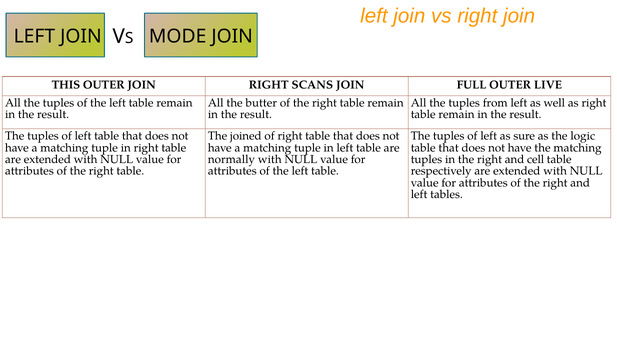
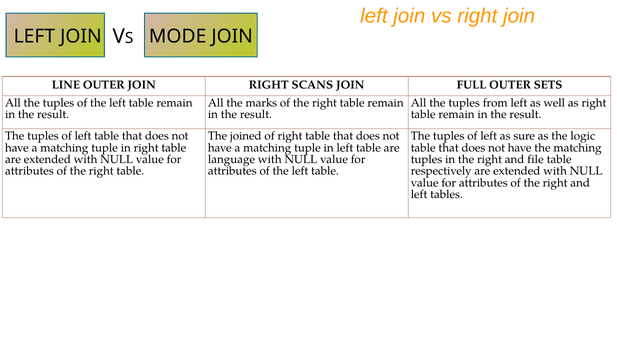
THIS: THIS -> LINE (66, 85)
LIVE: LIVE -> SETS (548, 85)
butter: butter -> marks (261, 103)
normally: normally -> language (231, 159)
cell: cell -> file (536, 159)
